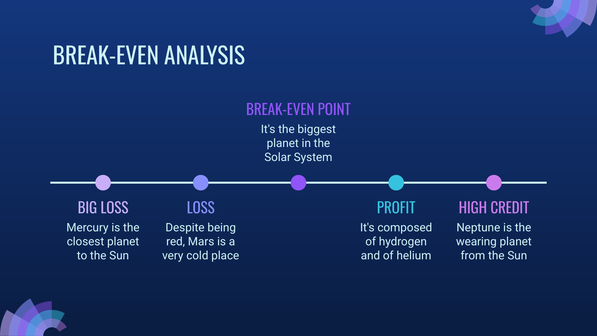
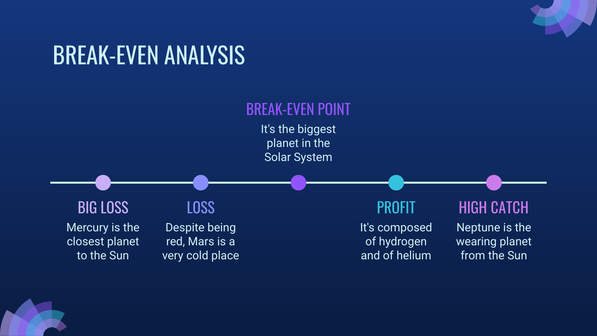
CREDIT: CREDIT -> CATCH (510, 208)
